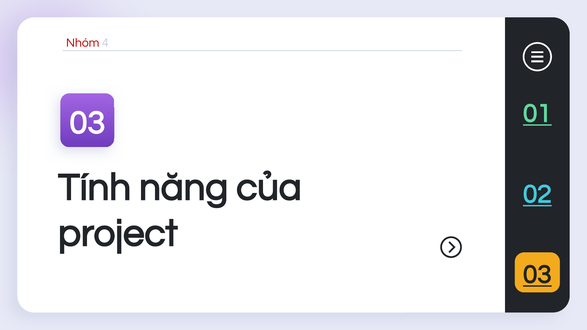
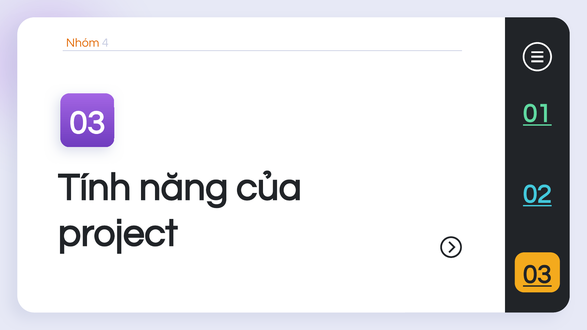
Nhóm colour: red -> orange (83, 43)
